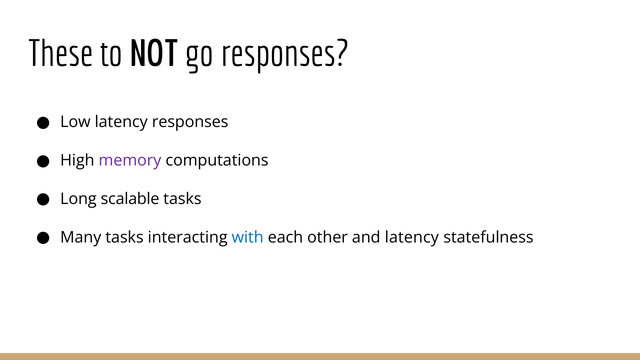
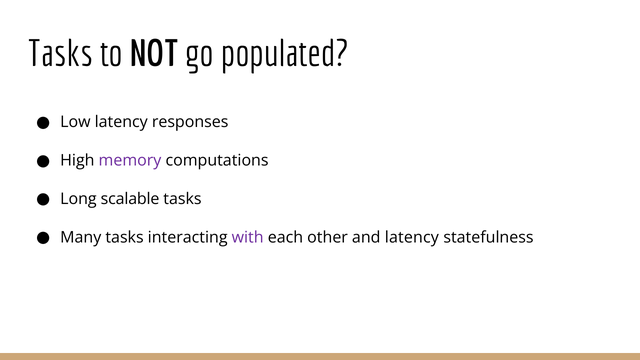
These: These -> Tasks (61, 54)
go responses: responses -> populated (285, 54)
with colour: blue -> purple (248, 237)
